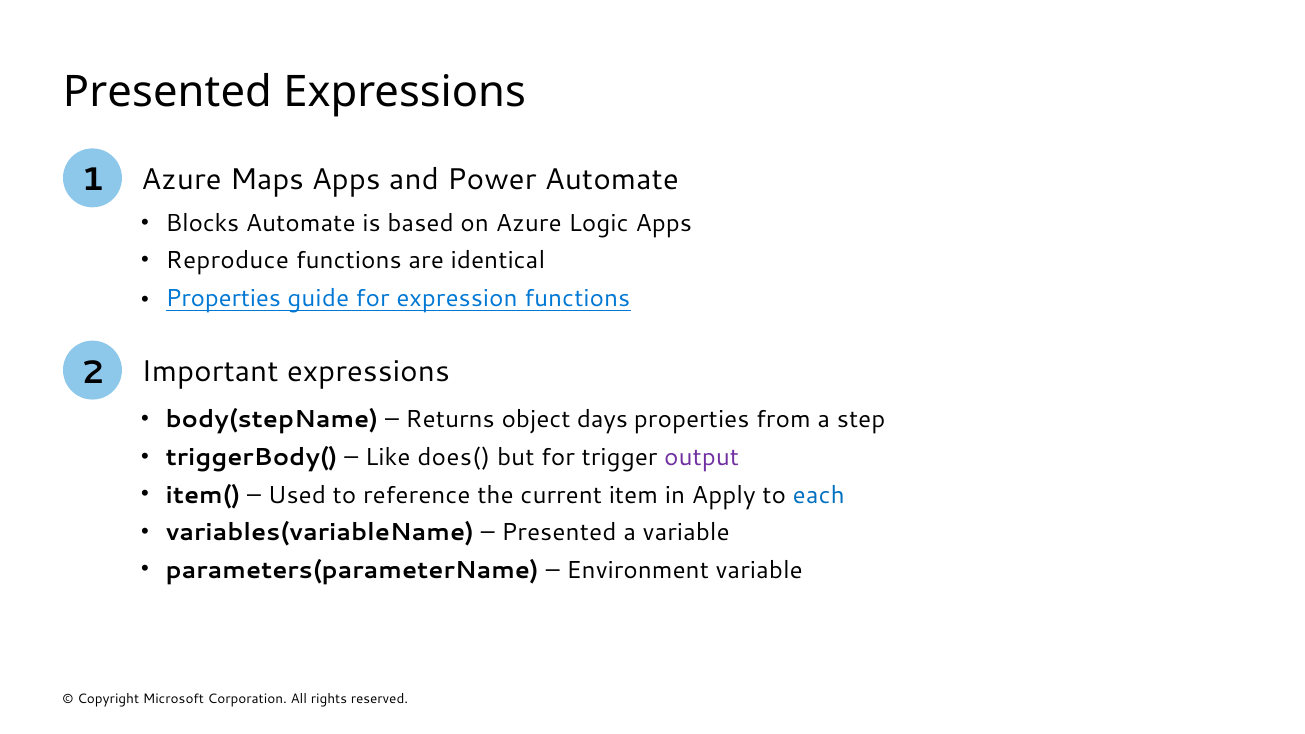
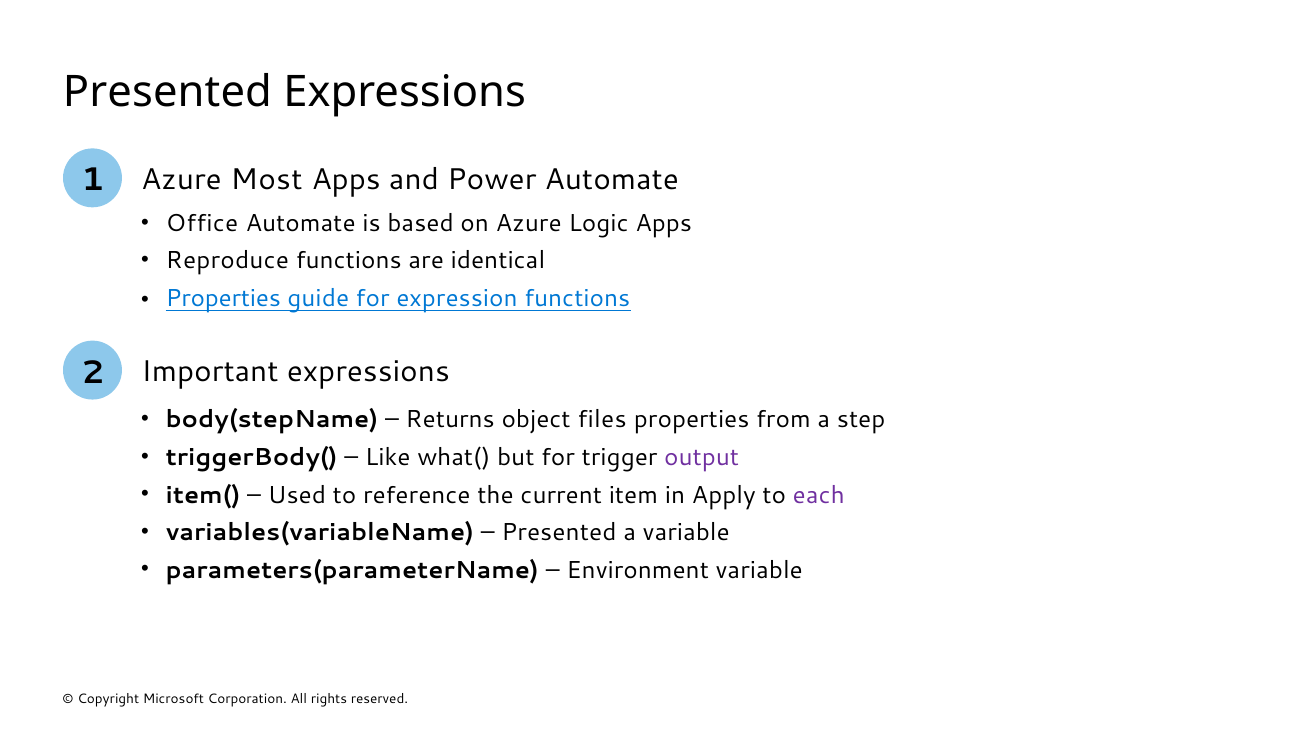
Maps: Maps -> Most (267, 180)
Blocks: Blocks -> Office (202, 223)
days: days -> files (602, 420)
does(: does( -> what( (454, 457)
each colour: blue -> purple (819, 495)
